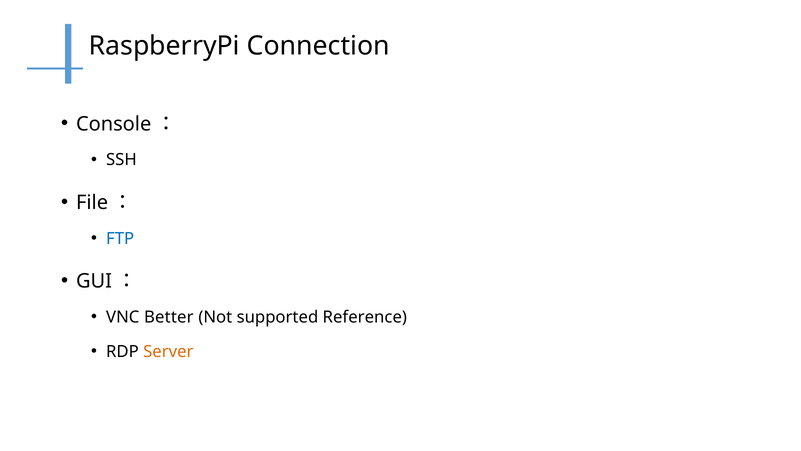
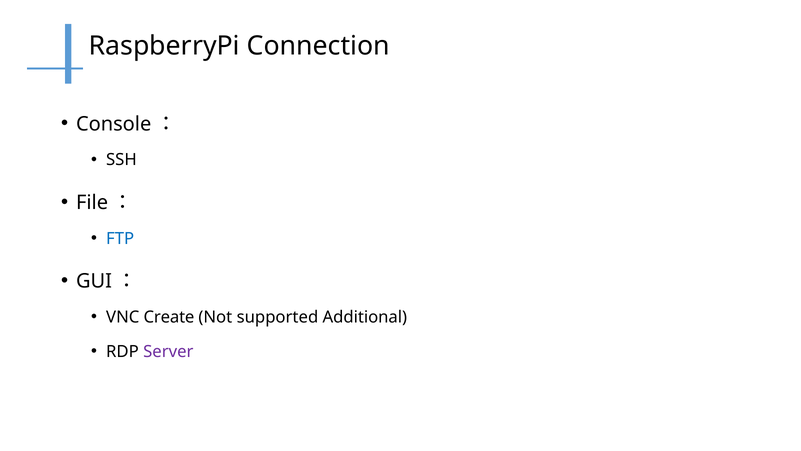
Better: Better -> Create (169, 317)
Reference: Reference -> Additional (365, 317)
Server colour: orange -> purple (168, 351)
